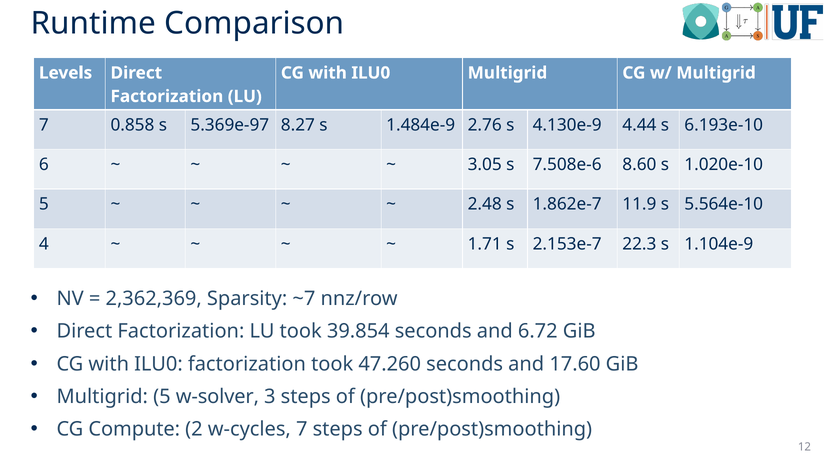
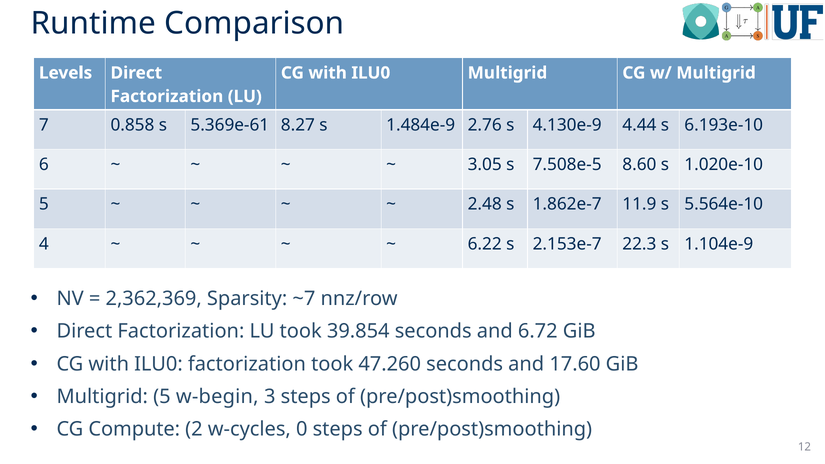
5.369e-97: 5.369e-97 -> 5.369e-61 (230, 125)
7.508e-6: 7.508e-6 -> 7.508e-5 (567, 165)
1.71: 1.71 -> 6.22 (485, 244)
w-solver: w-solver -> w-begin (217, 397)
w-cycles 7: 7 -> 0 (302, 429)
